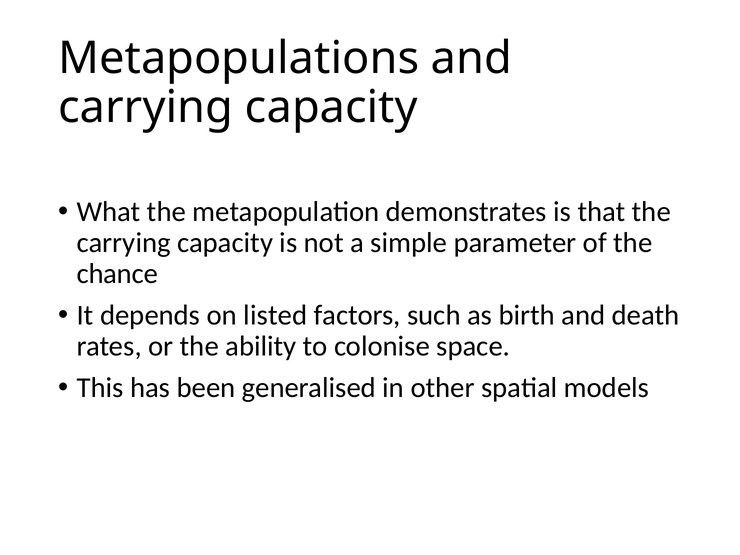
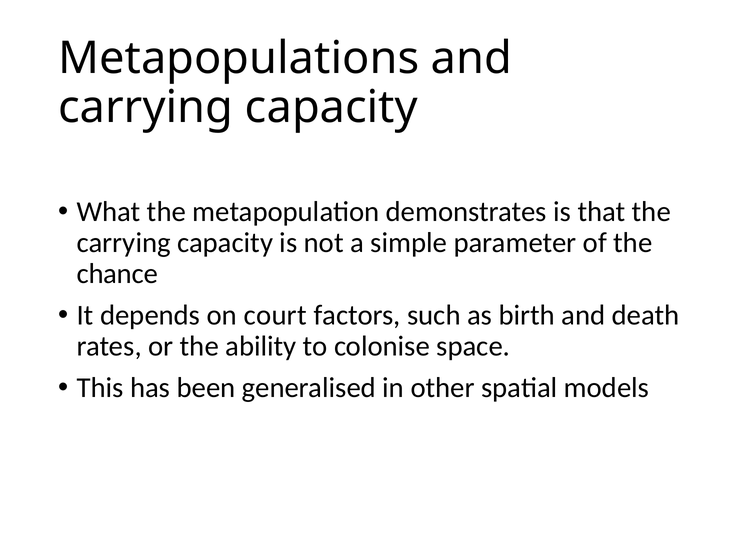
listed: listed -> court (275, 315)
